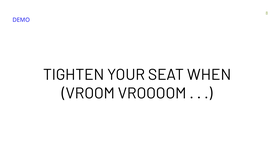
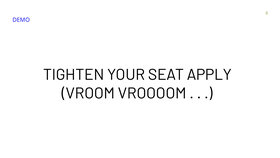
WHEN: WHEN -> APPLY (209, 74)
